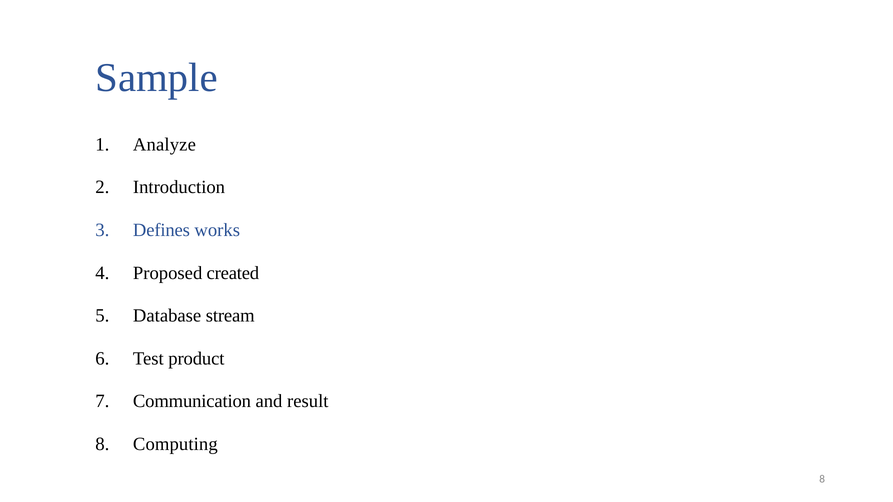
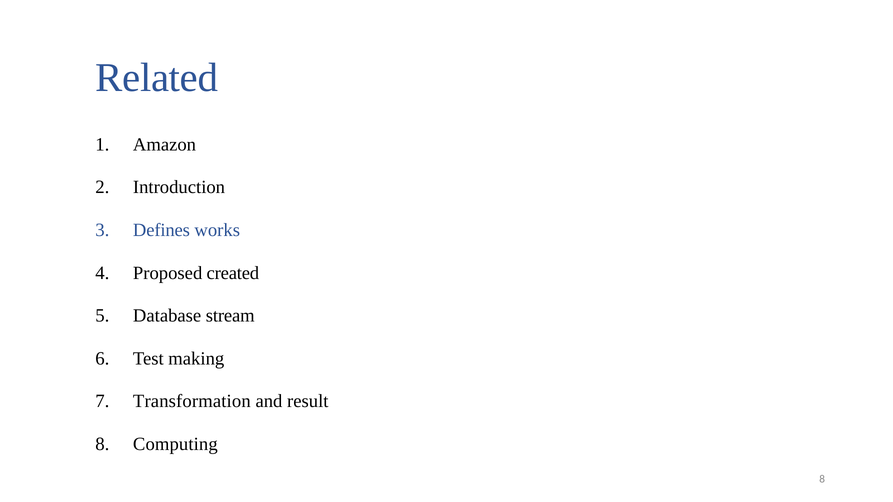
Sample: Sample -> Related (157, 78)
Analyze: Analyze -> Amazon (165, 145)
product: product -> making (196, 359)
Communication: Communication -> Transformation (192, 401)
